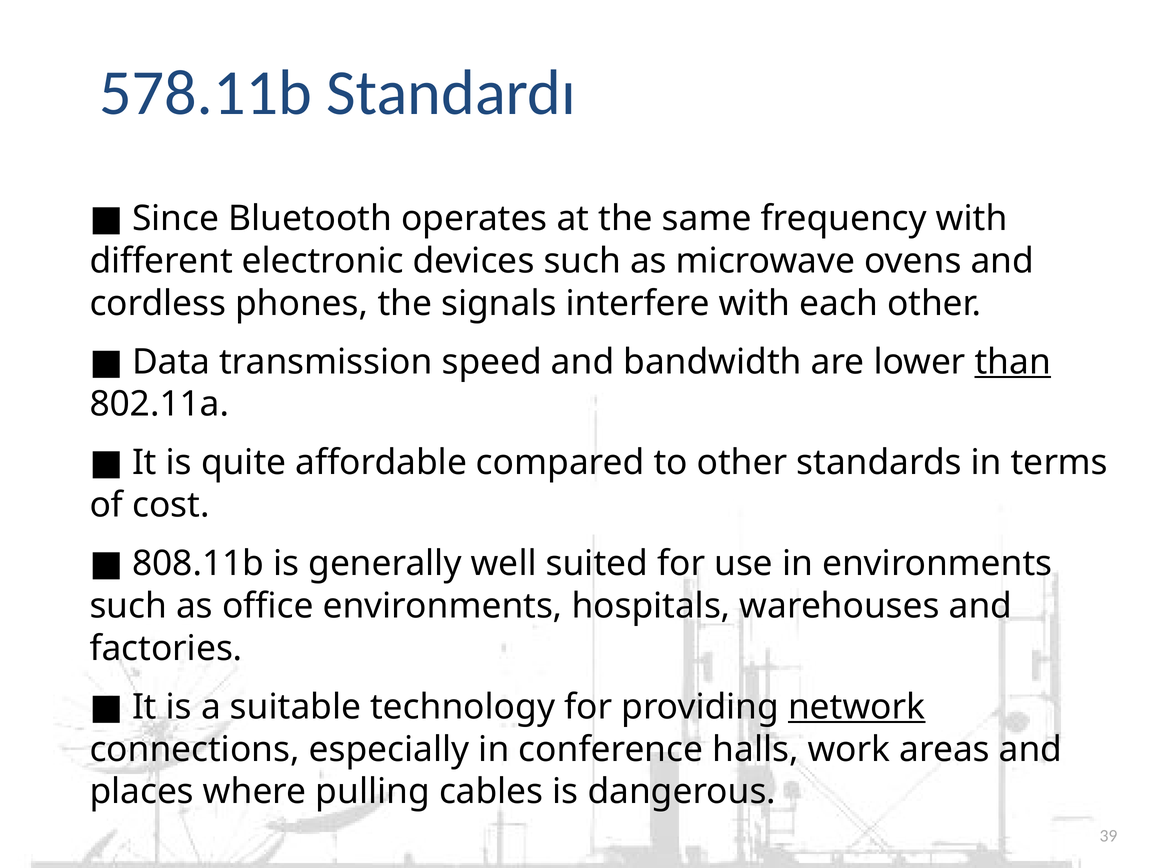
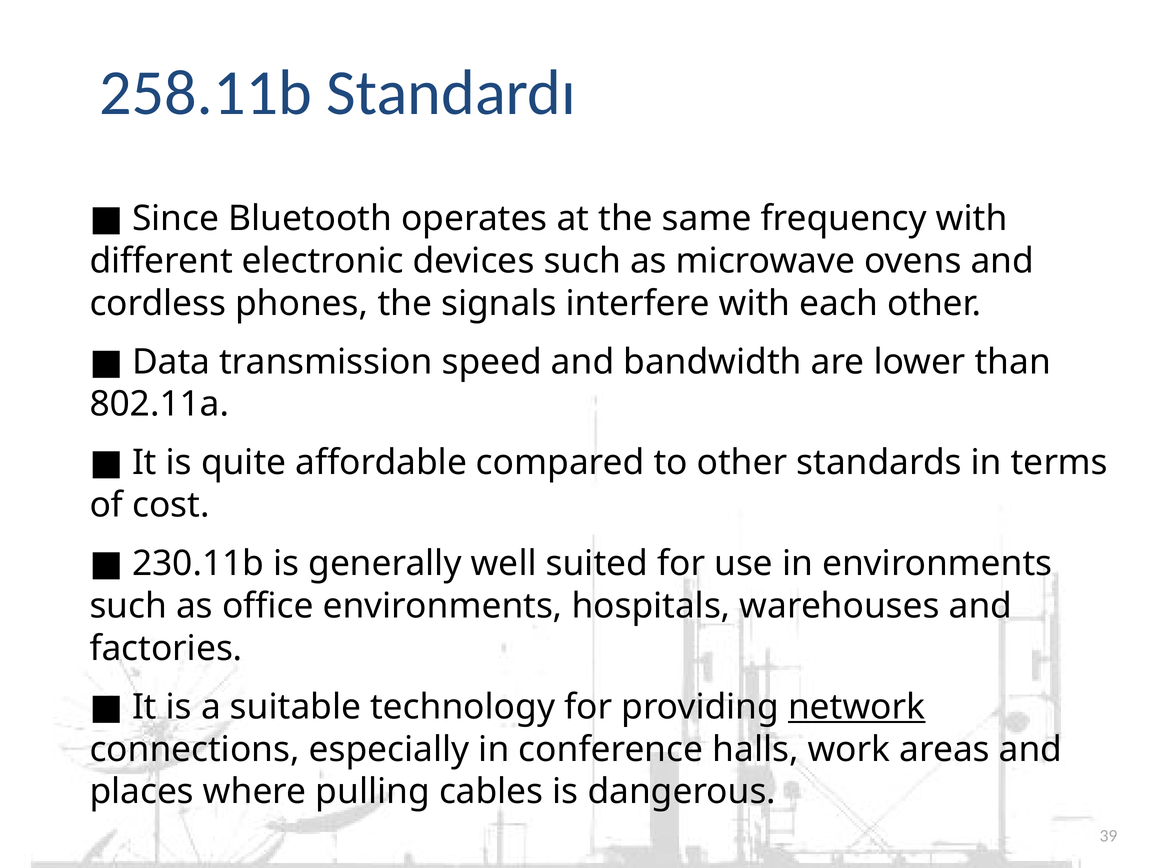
578.11b: 578.11b -> 258.11b (206, 93)
than underline: present -> none (1013, 362)
808.11b: 808.11b -> 230.11b (198, 564)
